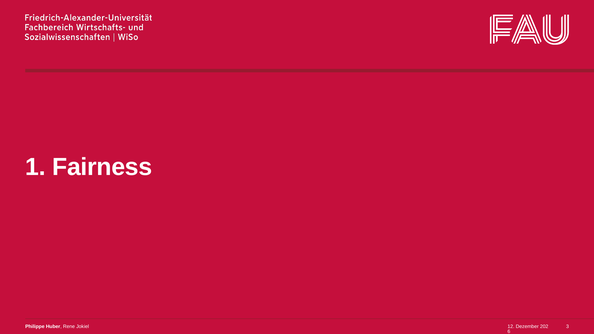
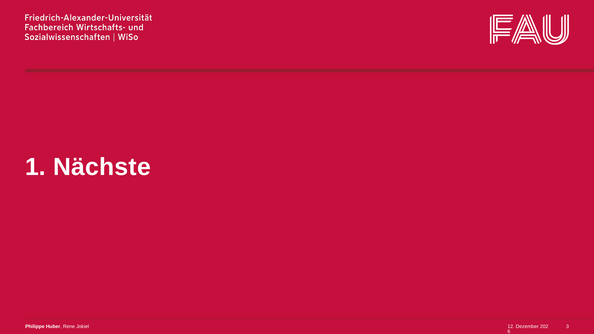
Fairness: Fairness -> Nächste (102, 167)
